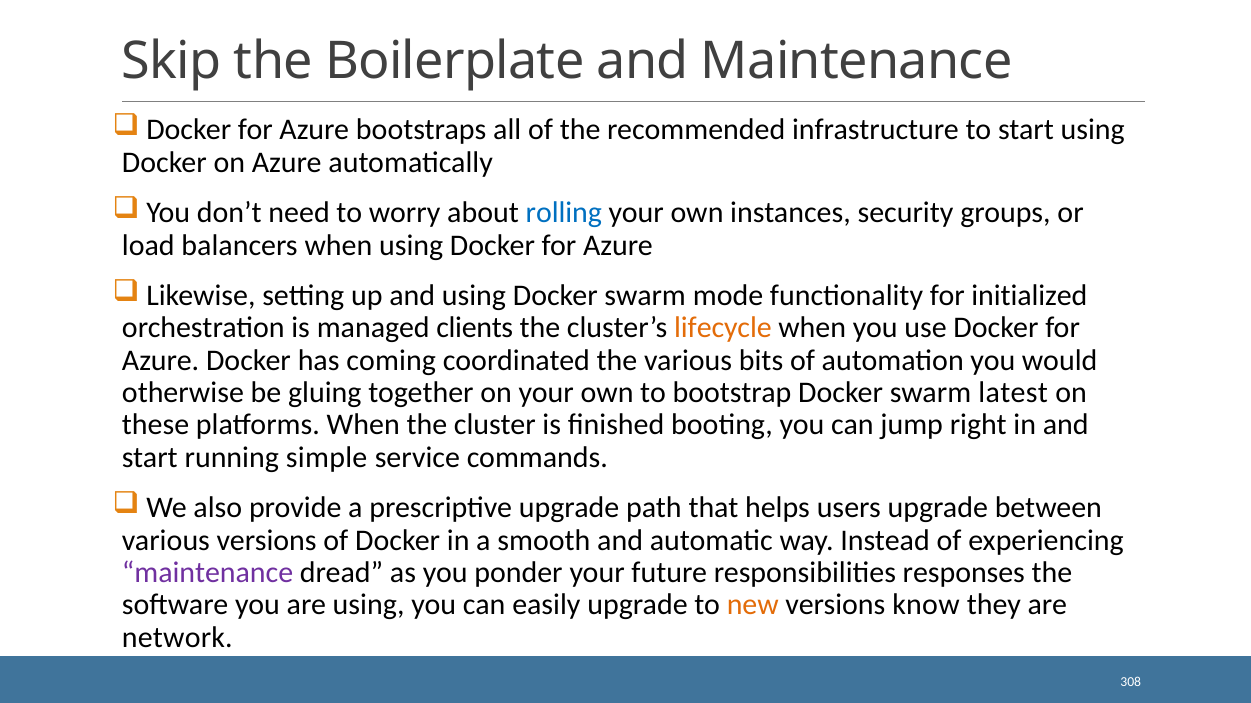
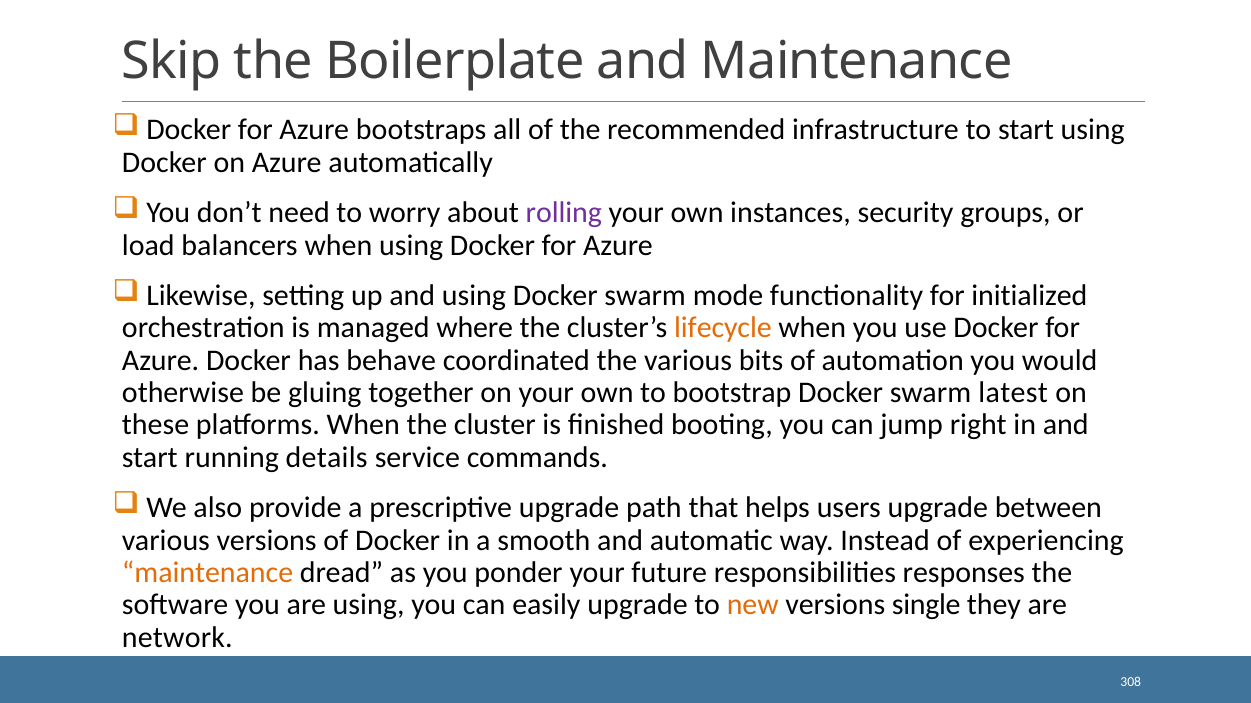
rolling colour: blue -> purple (564, 213)
clients: clients -> where (475, 328)
coming: coming -> behave (391, 361)
simple: simple -> details (327, 458)
maintenance colour: purple -> orange (208, 573)
know: know -> single (926, 606)
